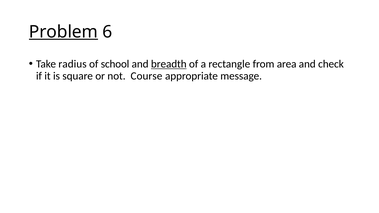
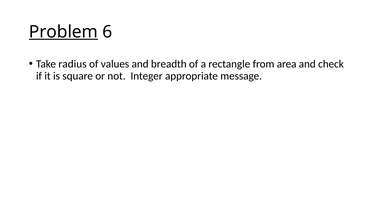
school: school -> values (115, 64)
breadth underline: present -> none (169, 64)
Course: Course -> Integer (147, 76)
